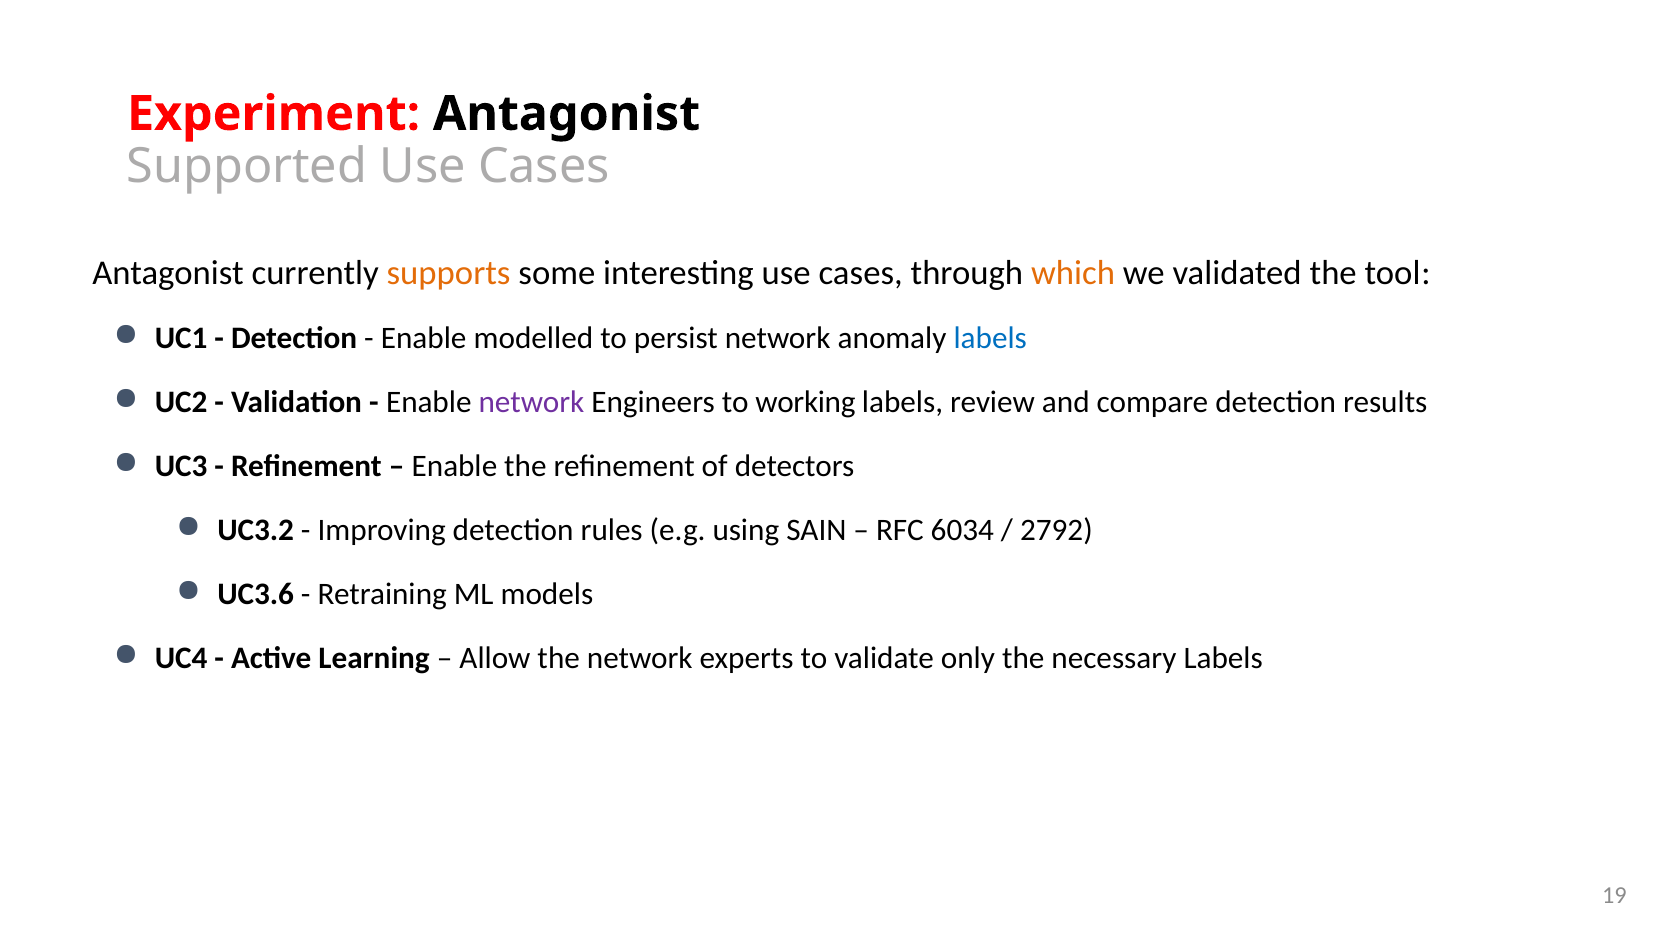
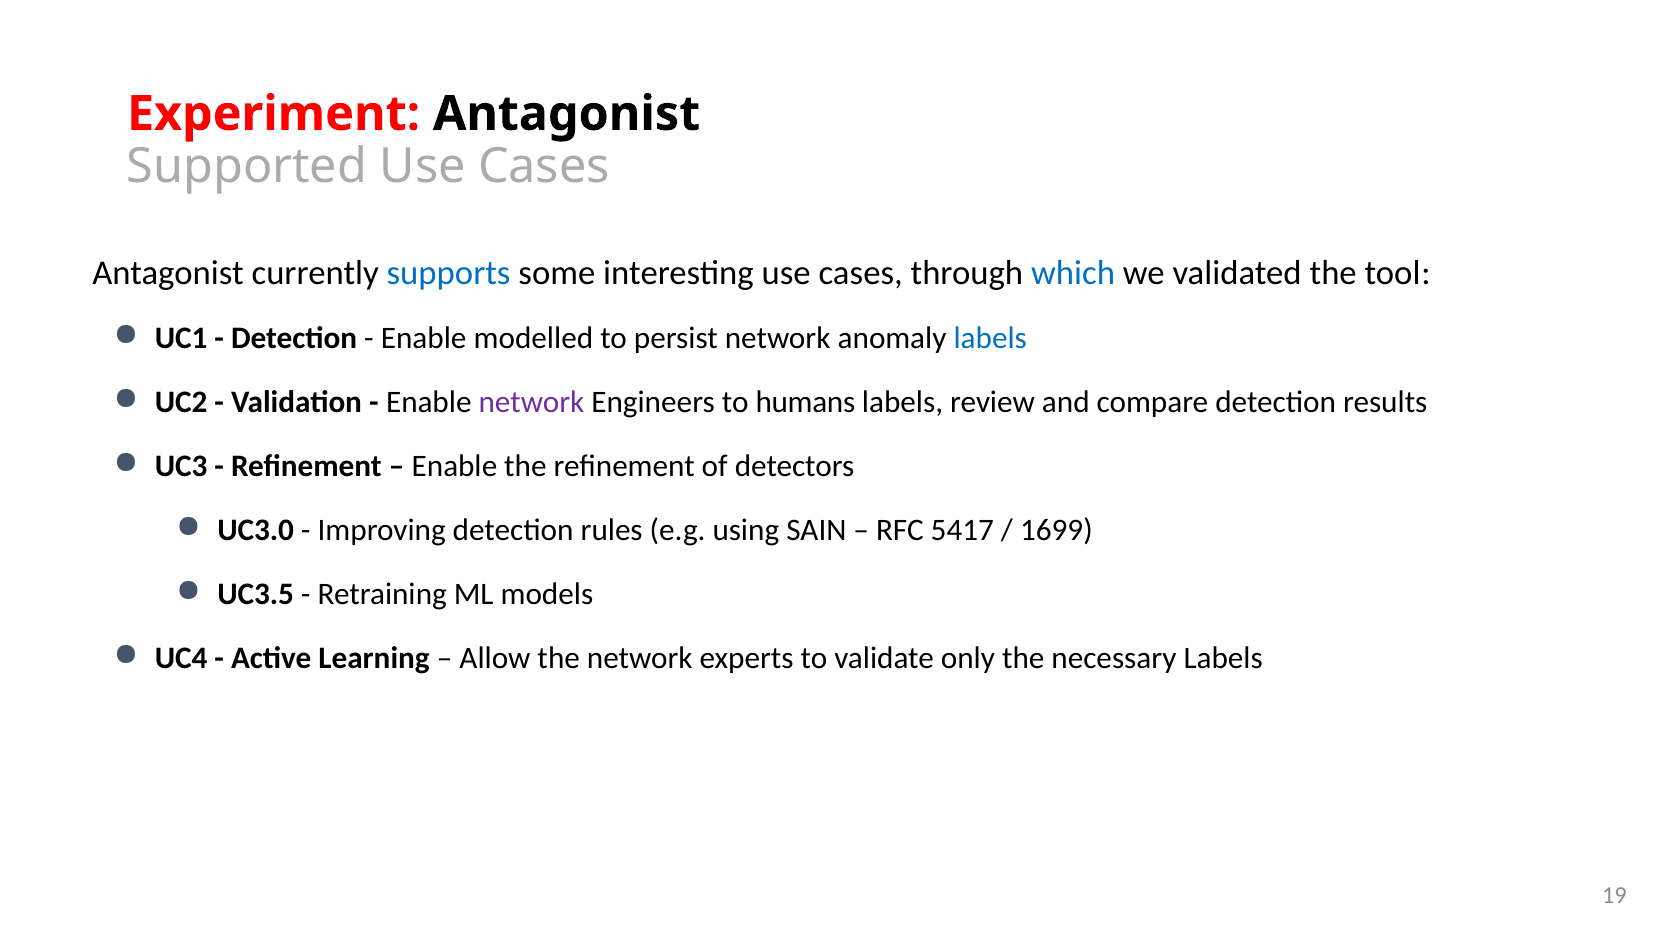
supports colour: orange -> blue (449, 273)
which colour: orange -> blue (1073, 273)
working: working -> humans (805, 402)
UC3.2: UC3.2 -> UC3.0 (256, 530)
6034: 6034 -> 5417 (962, 530)
2792: 2792 -> 1699 (1056, 530)
UC3.6: UC3.6 -> UC3.5 (256, 594)
